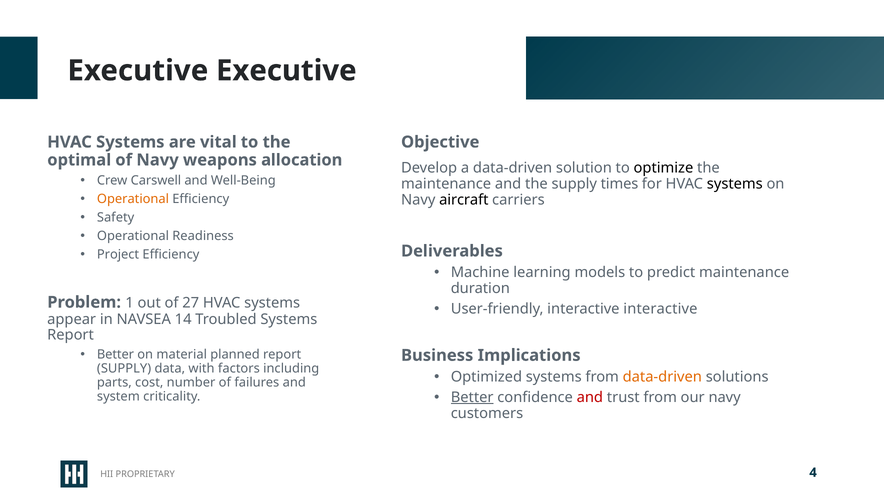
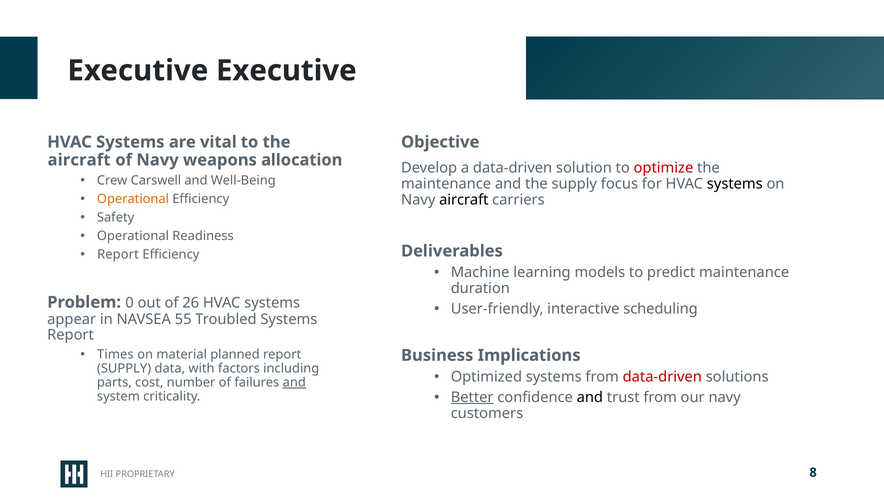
optimal: optimal -> aircraft (79, 160)
optimize colour: black -> red (663, 168)
times: times -> focus (619, 184)
Project: Project -> Report (118, 255)
1: 1 -> 0 (130, 303)
27: 27 -> 26 (191, 303)
interactive interactive: interactive -> scheduling (661, 309)
14: 14 -> 55 (183, 319)
Better: Better -> Times (115, 355)
data-driven colour: orange -> red (662, 377)
and underline: none -> present (294, 383)
and colour: red -> black (590, 397)
4: 4 -> 8 (813, 473)
